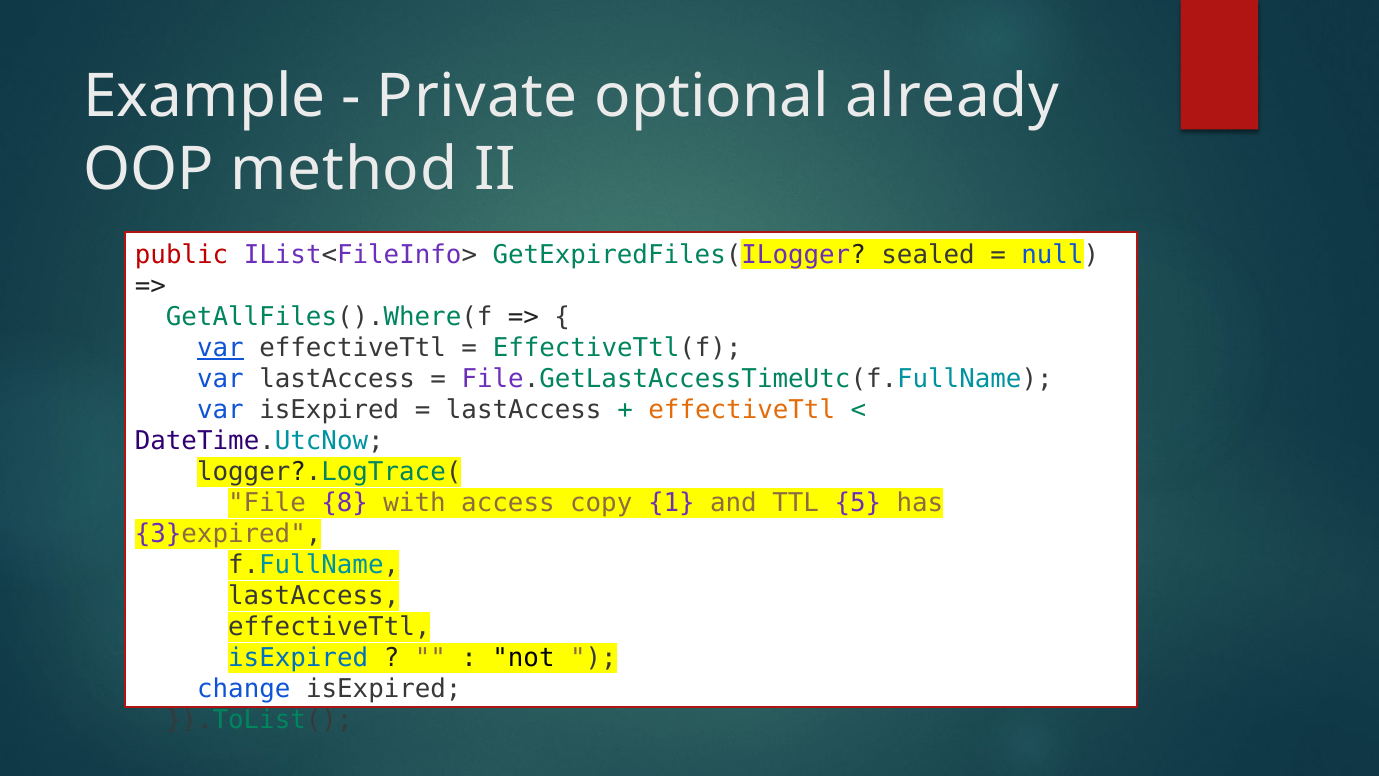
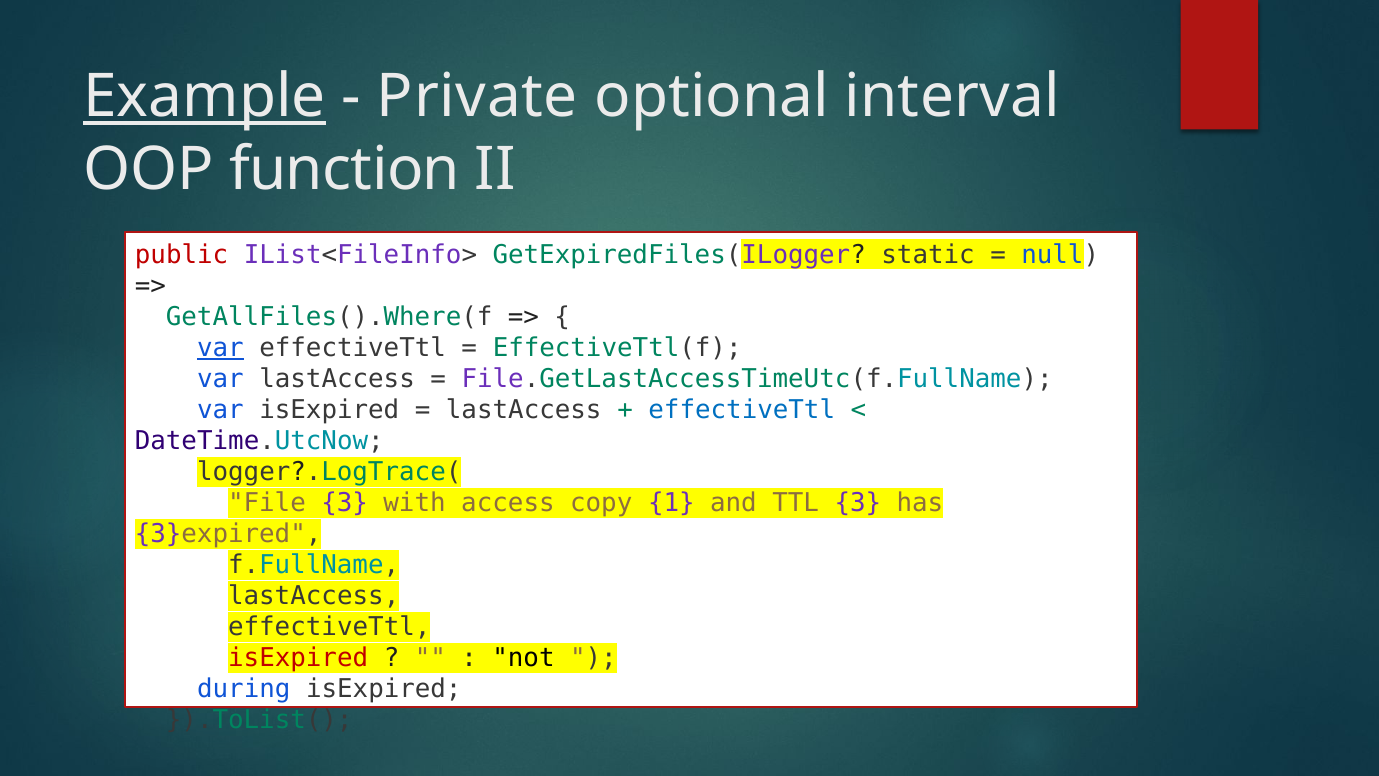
Example underline: none -> present (205, 97)
already: already -> interval (952, 97)
method: method -> function (345, 169)
sealed: sealed -> static (928, 255)
effectiveTtl colour: orange -> blue (742, 410)
File 8: 8 -> 3 (345, 503)
TTL 5: 5 -> 3 (858, 503)
isExpired colour: blue -> red (298, 658)
change: change -> during (244, 689)
